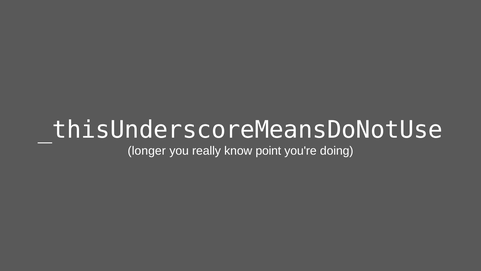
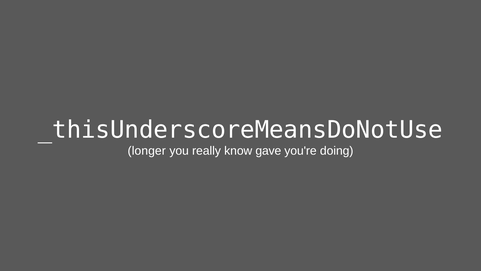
point: point -> gave (268, 151)
